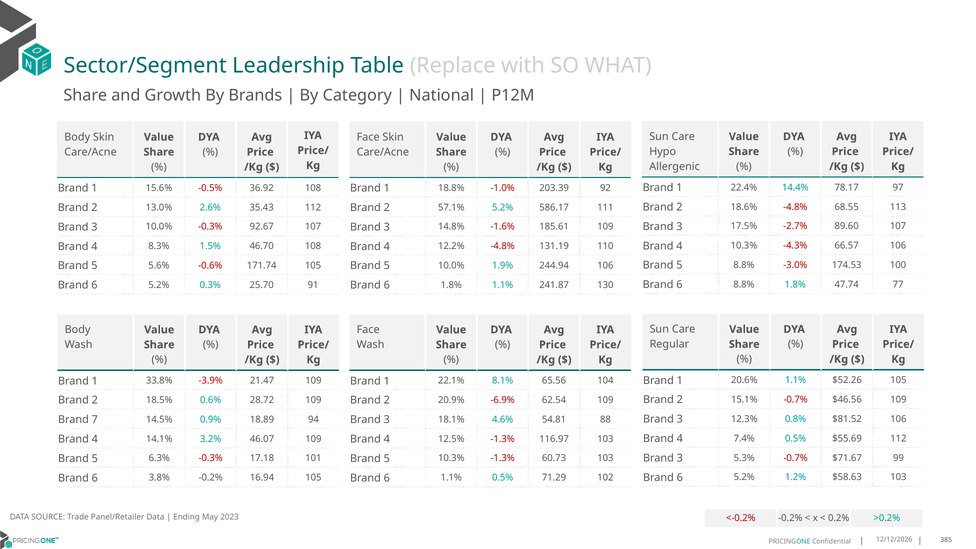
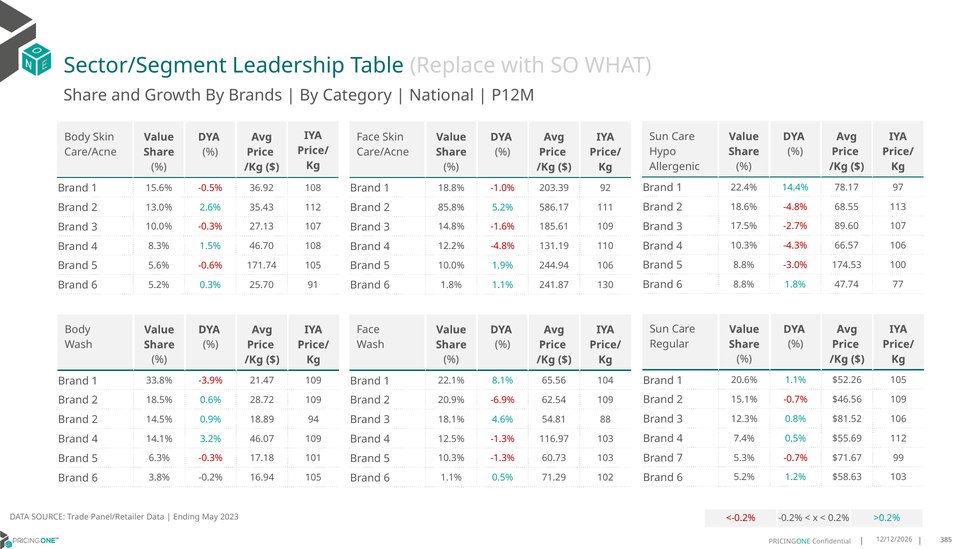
57.1%: 57.1% -> 85.8% (451, 207)
92.67: 92.67 -> 27.13 (262, 227)
7: 7 -> 2 (95, 420)
3: 3 -> 7 (680, 458)
